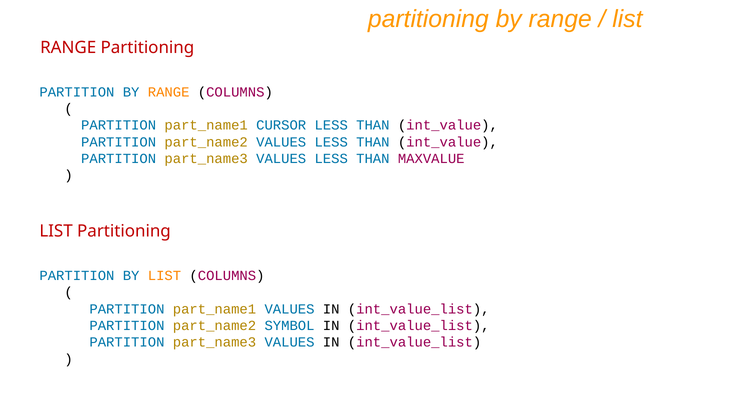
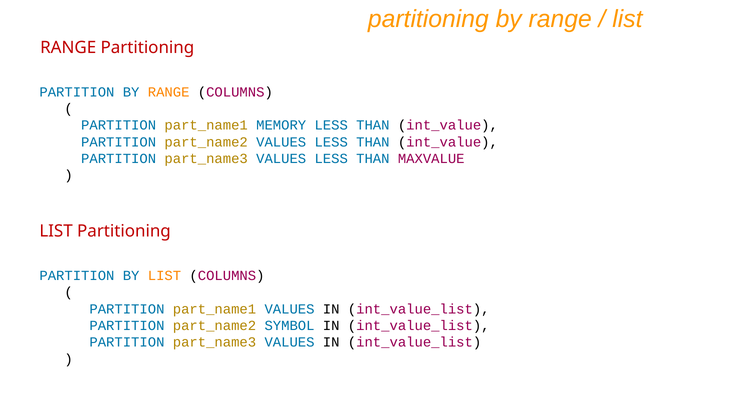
CURSOR: CURSOR -> MEMORY (281, 125)
